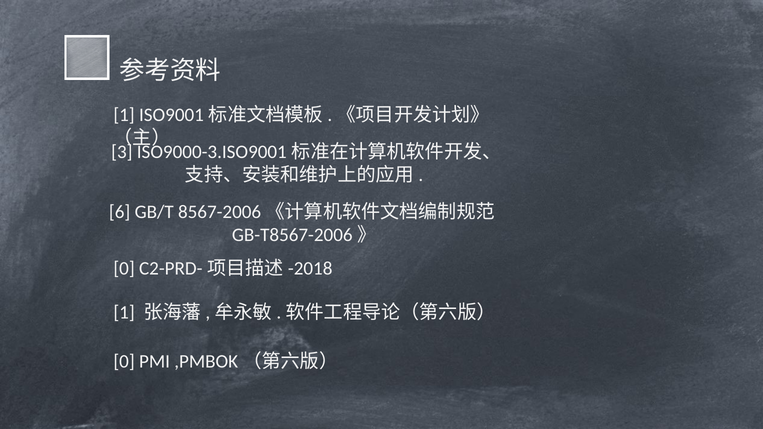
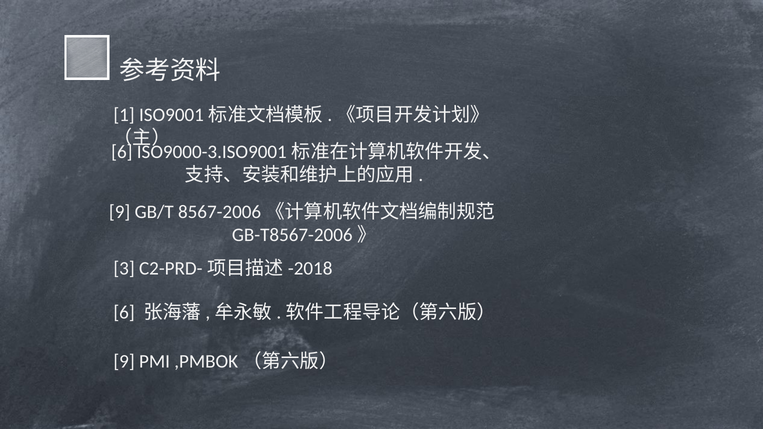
3: 3 -> 6 (122, 152)
6: 6 -> 9 (120, 212)
0: 0 -> 3 (124, 268)
1: 1 -> 6 (124, 313)
0: 0 -> 9 (124, 362)
